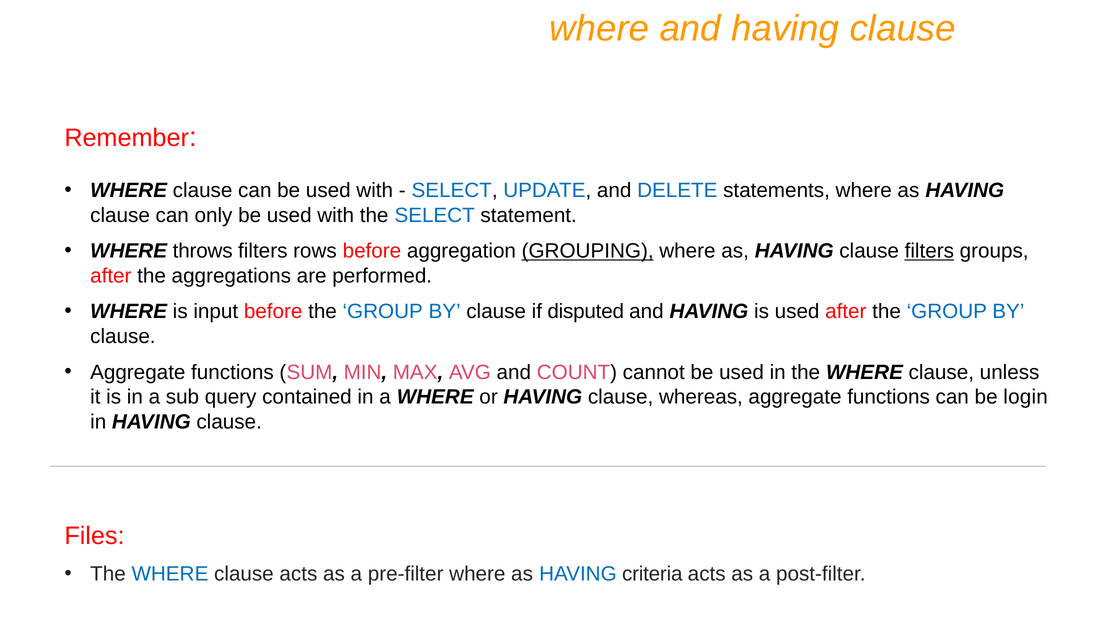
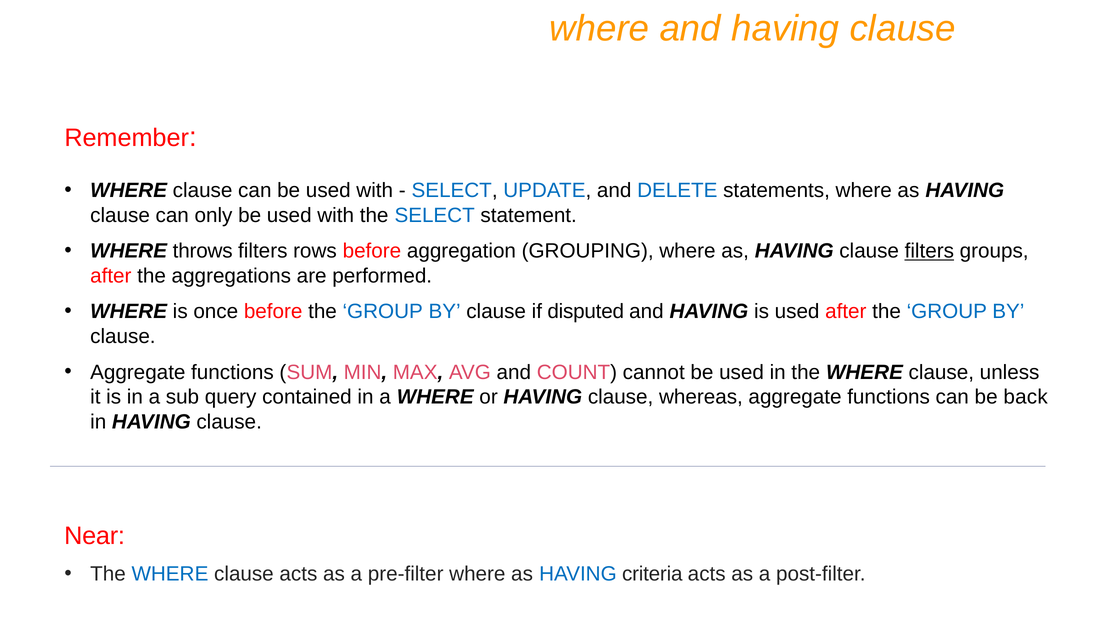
GROUPING underline: present -> none (588, 251)
input: input -> once (216, 312)
login: login -> back (1026, 397)
Files: Files -> Near (95, 536)
